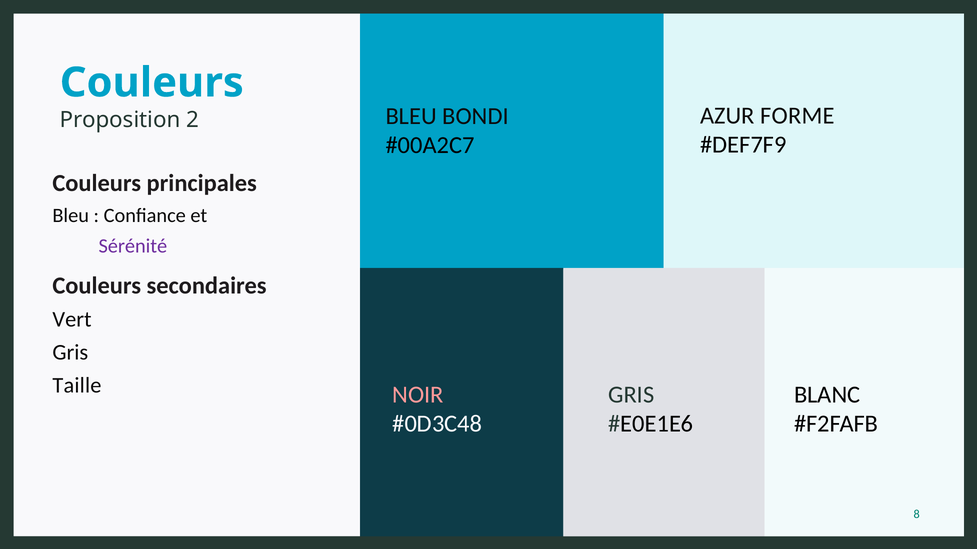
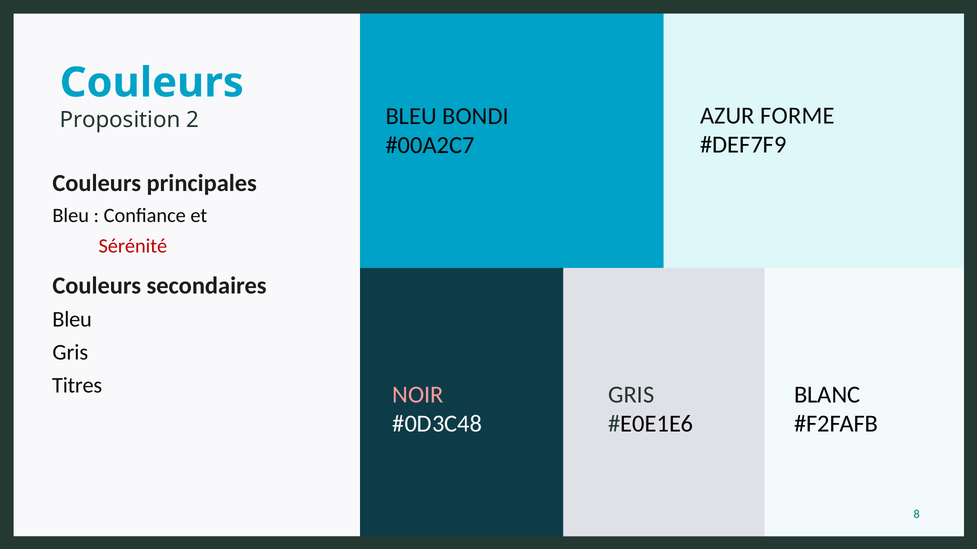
Sérénité colour: purple -> red (133, 247)
Vert: Vert -> Bleu (72, 320)
Taille: Taille -> Titres (77, 386)
